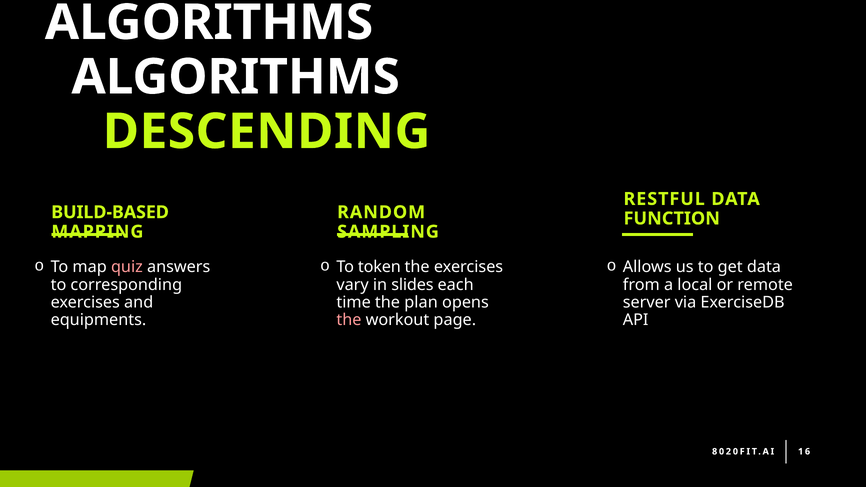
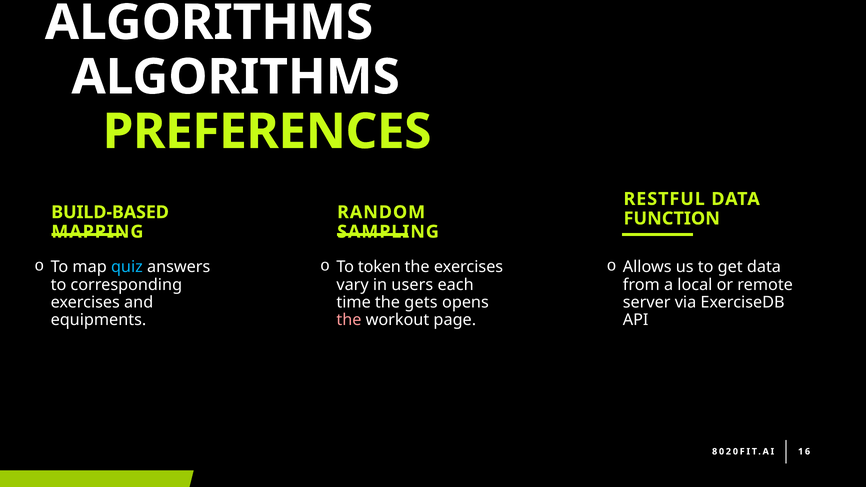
DESCENDING: DESCENDING -> PREFERENCES (267, 132)
quiz colour: pink -> light blue (127, 267)
slides: slides -> users (412, 285)
plan: plan -> gets (421, 302)
